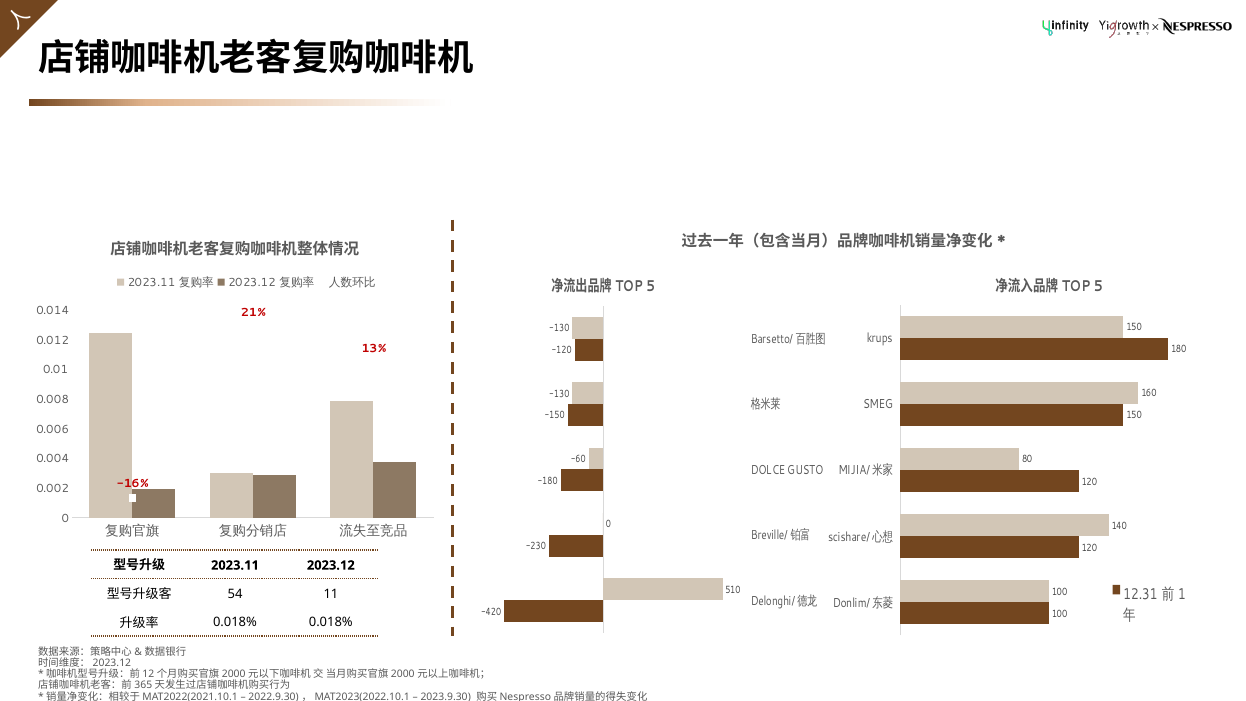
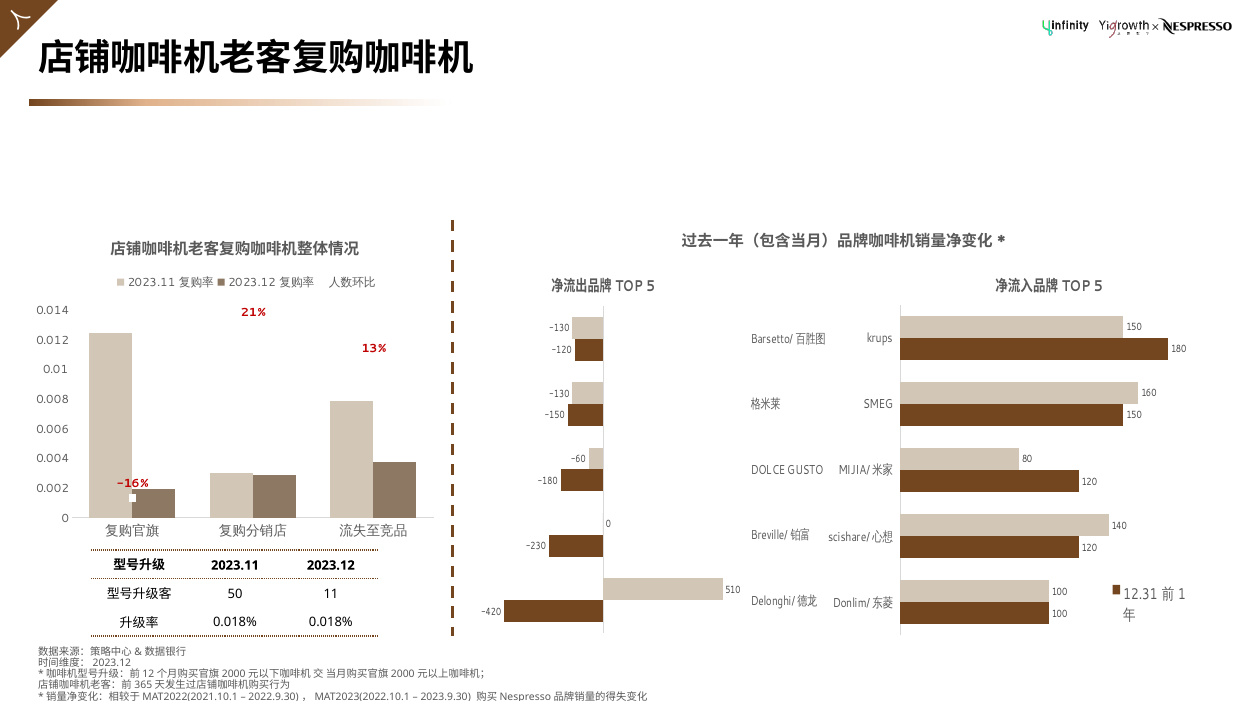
54: 54 -> 50 (235, 594)
